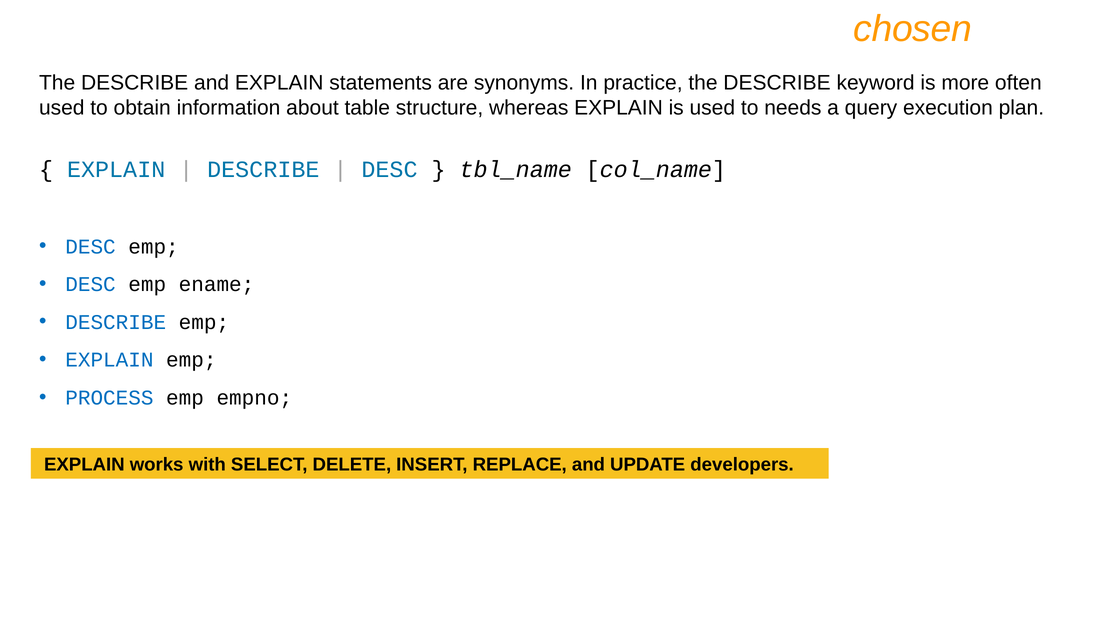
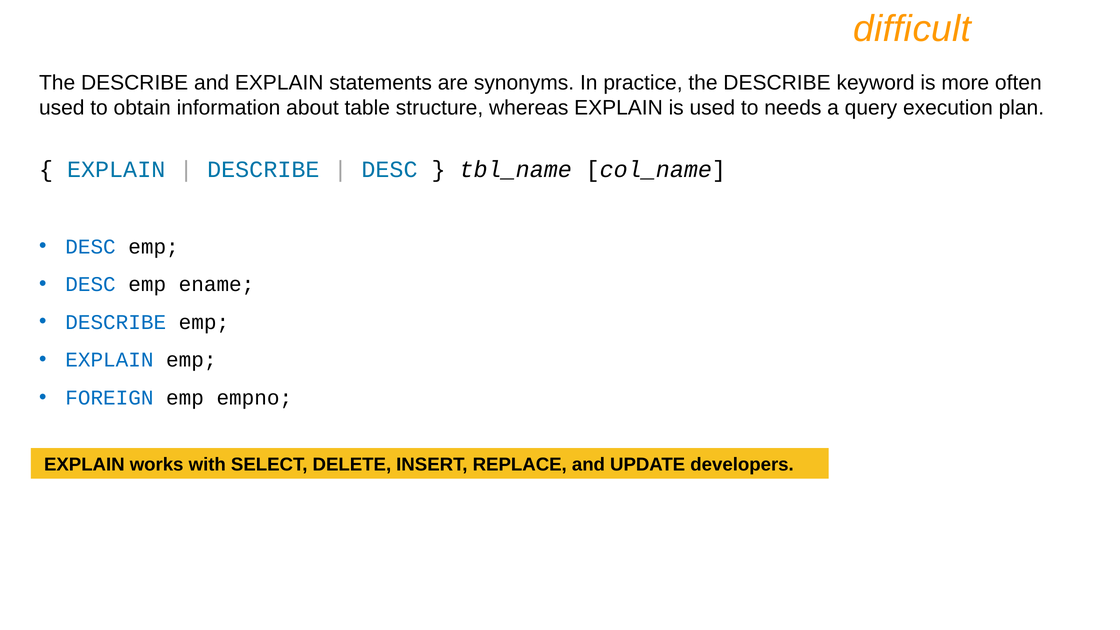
chosen: chosen -> difficult (912, 29)
PROCESS: PROCESS -> FOREIGN (109, 398)
